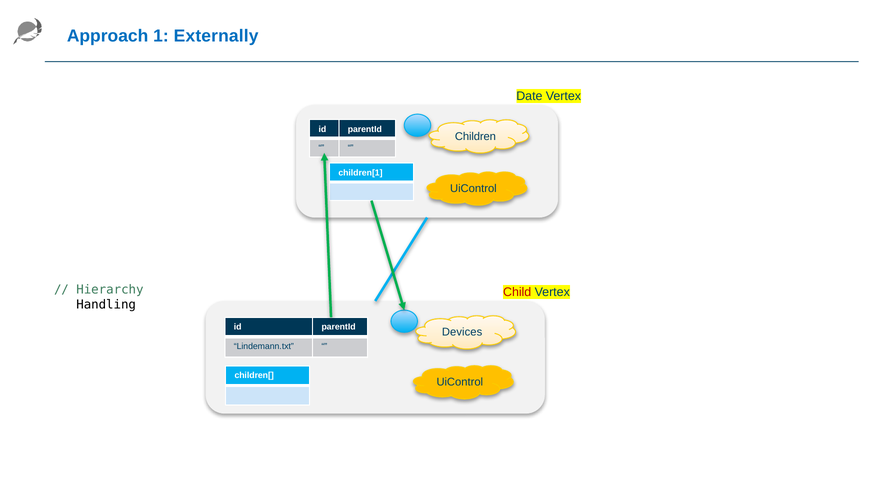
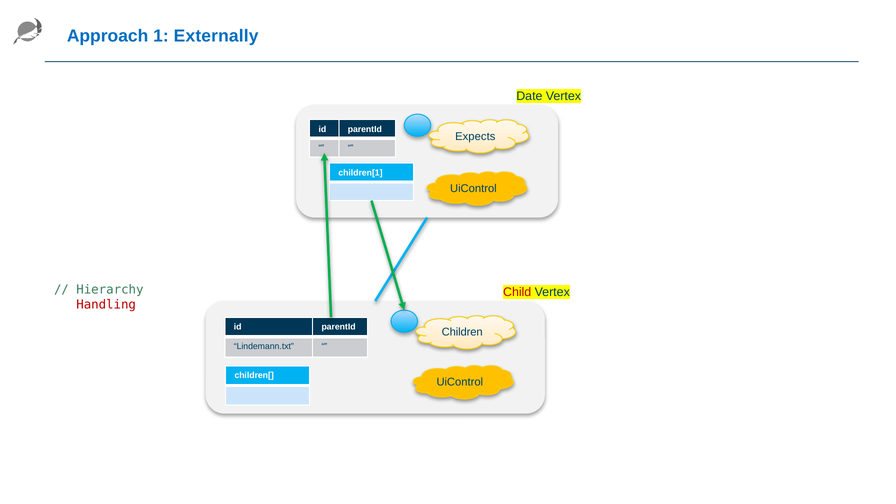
Children: Children -> Expects (475, 136)
Handling colour: black -> red (106, 305)
Devices: Devices -> Children (462, 332)
